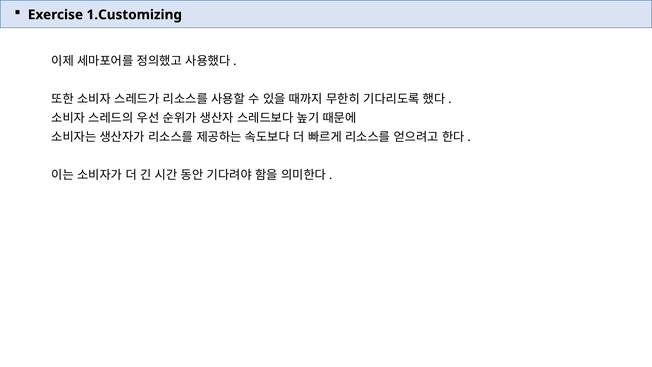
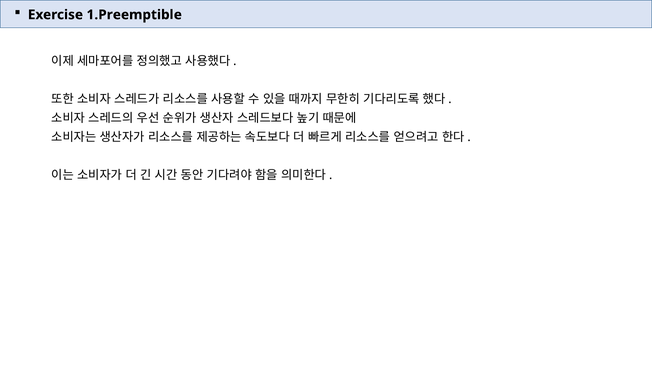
1.Customizing: 1.Customizing -> 1.Preemptible (134, 15)
